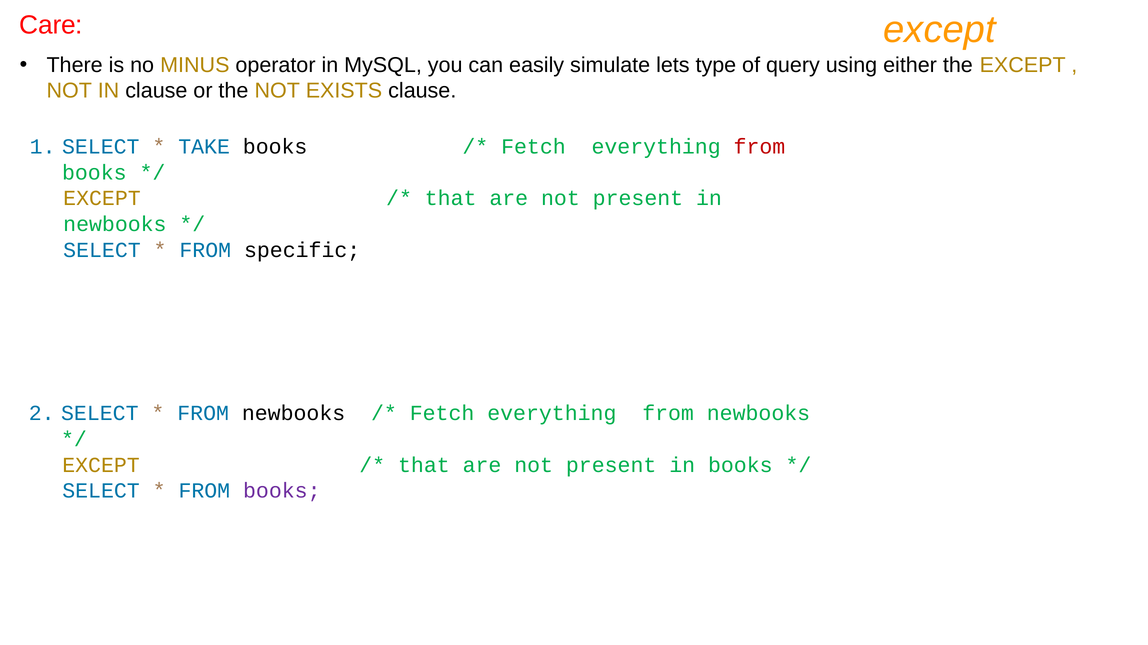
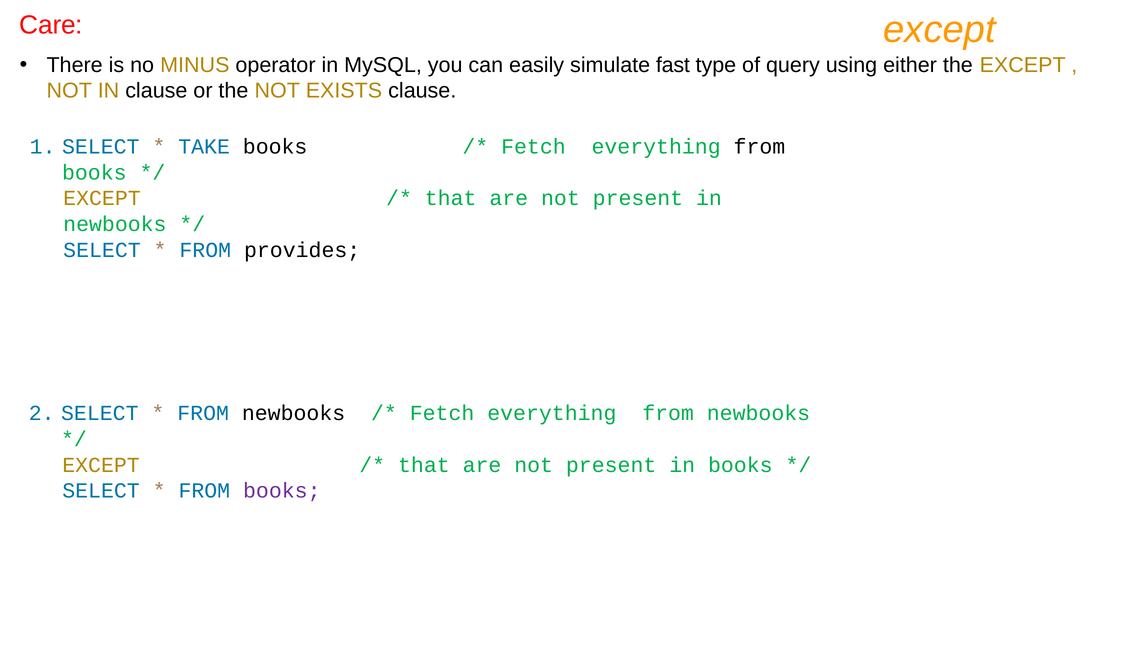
lets: lets -> fast (673, 65)
from colour: red -> black (759, 147)
specific: specific -> provides (302, 250)
